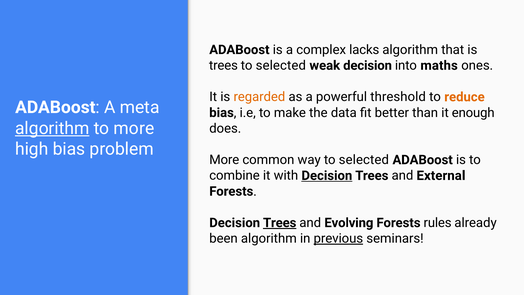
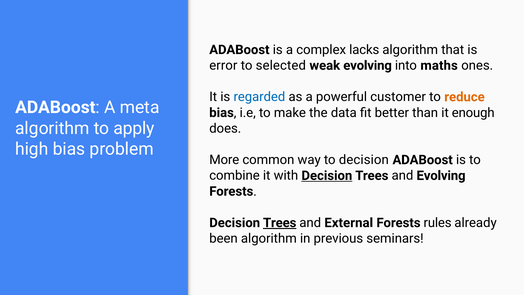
trees: trees -> error (223, 65)
weak decision: decision -> evolving (368, 65)
regarded colour: orange -> blue (259, 97)
threshold: threshold -> customer (398, 97)
algorithm underline: present -> none (52, 128)
to more: more -> apply (134, 128)
way to selected: selected -> decision (364, 160)
and External: External -> Evolving (441, 175)
Evolving: Evolving -> External (349, 223)
previous underline: present -> none (338, 238)
